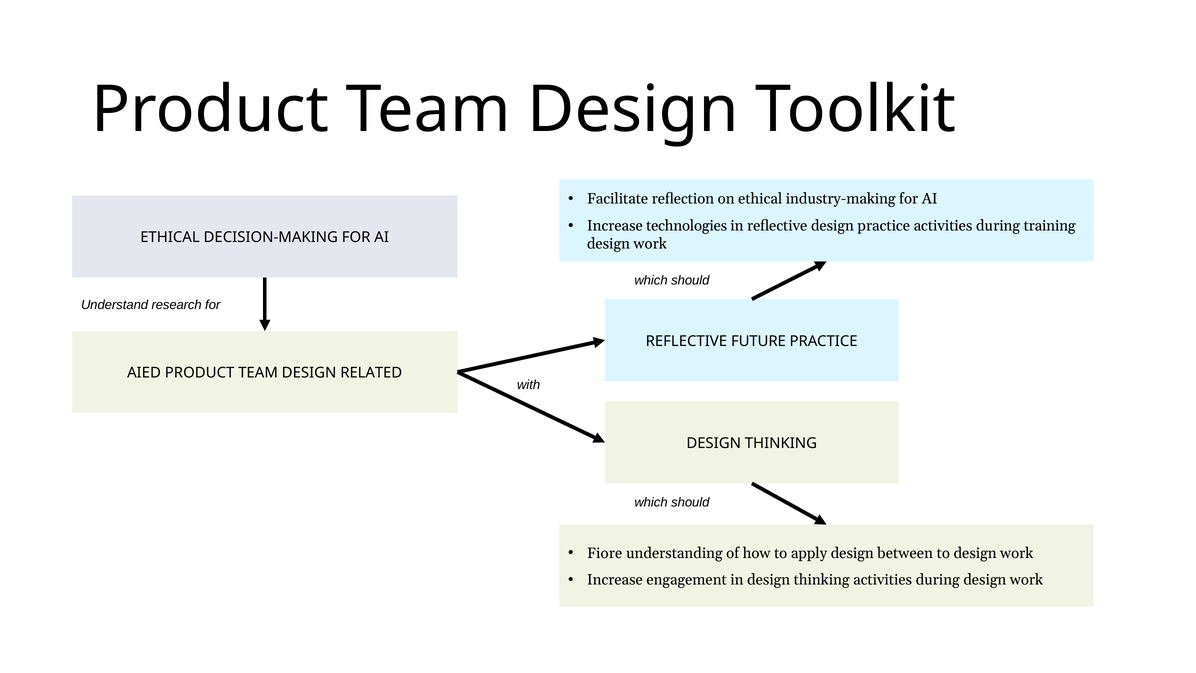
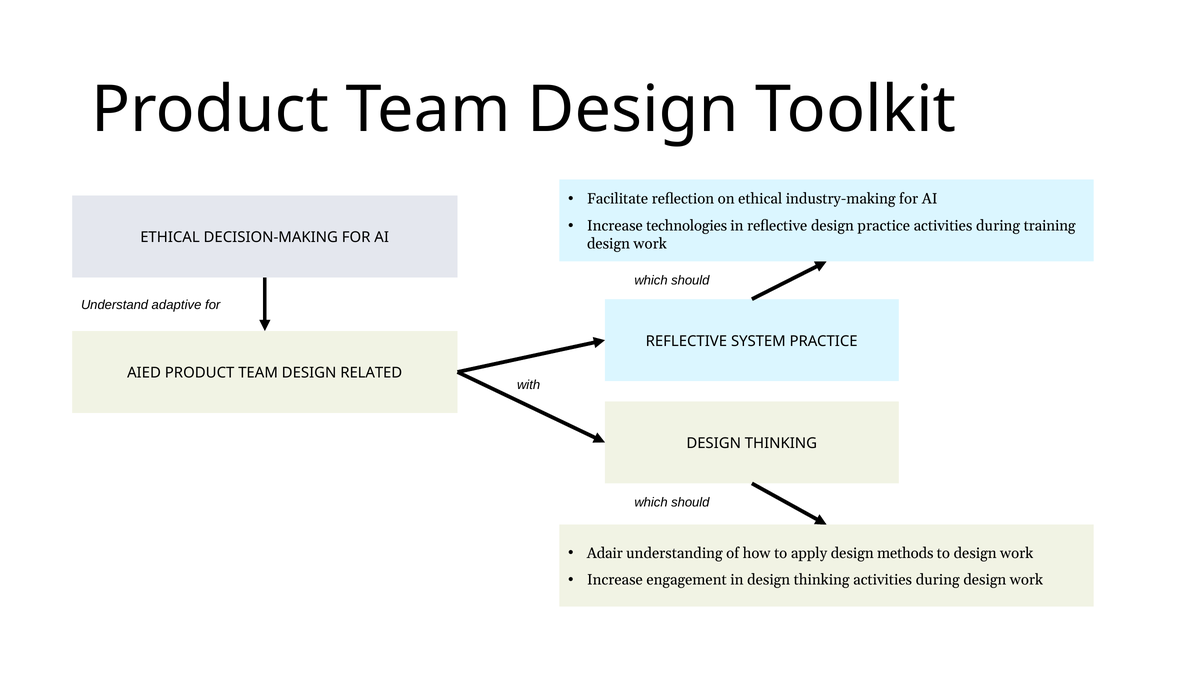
research: research -> adaptive (177, 305)
FUTURE: FUTURE -> SYSTEM (758, 341)
Fiore: Fiore -> Adair (605, 553)
between: between -> methods (905, 553)
